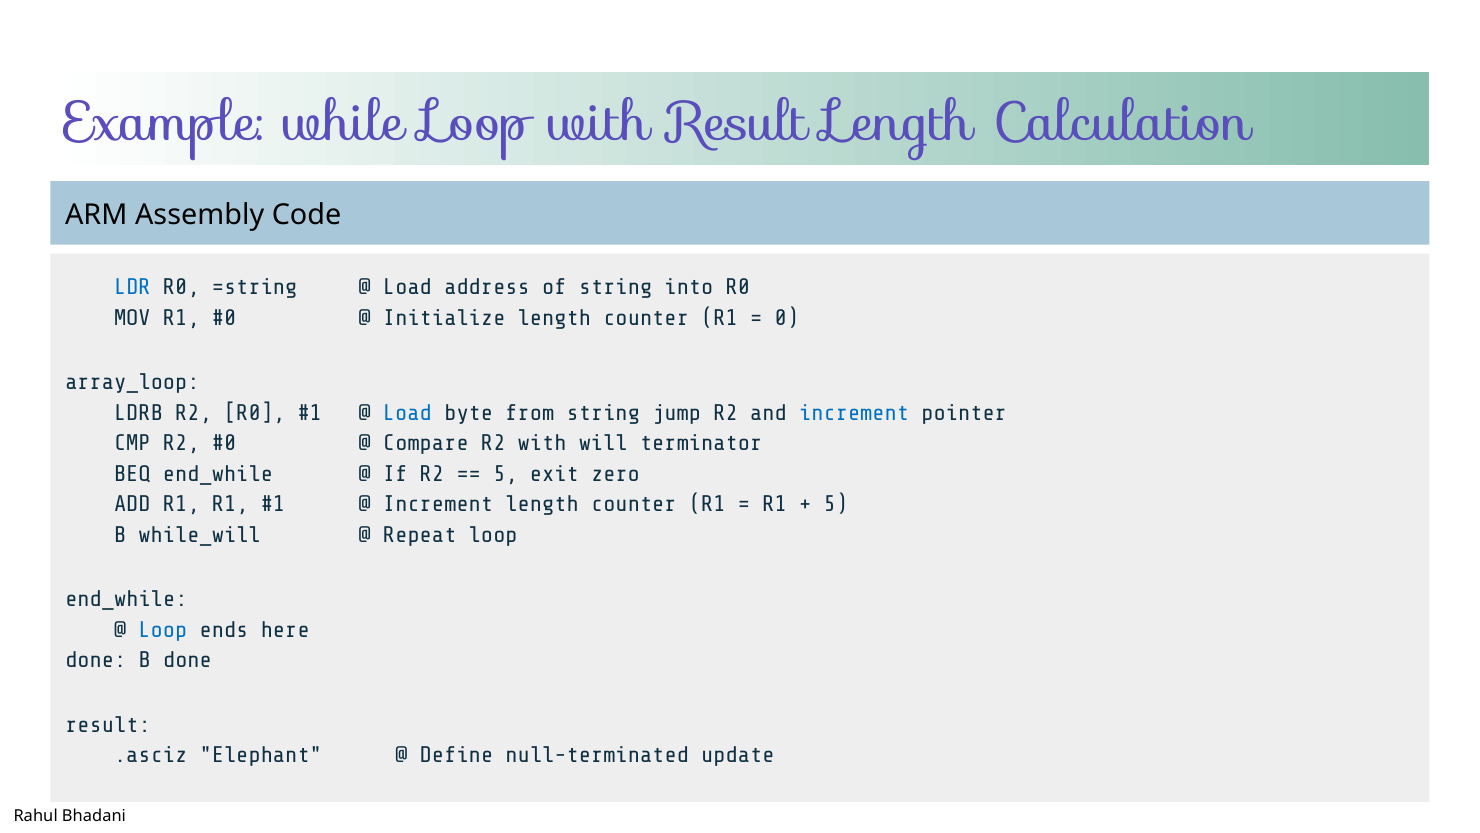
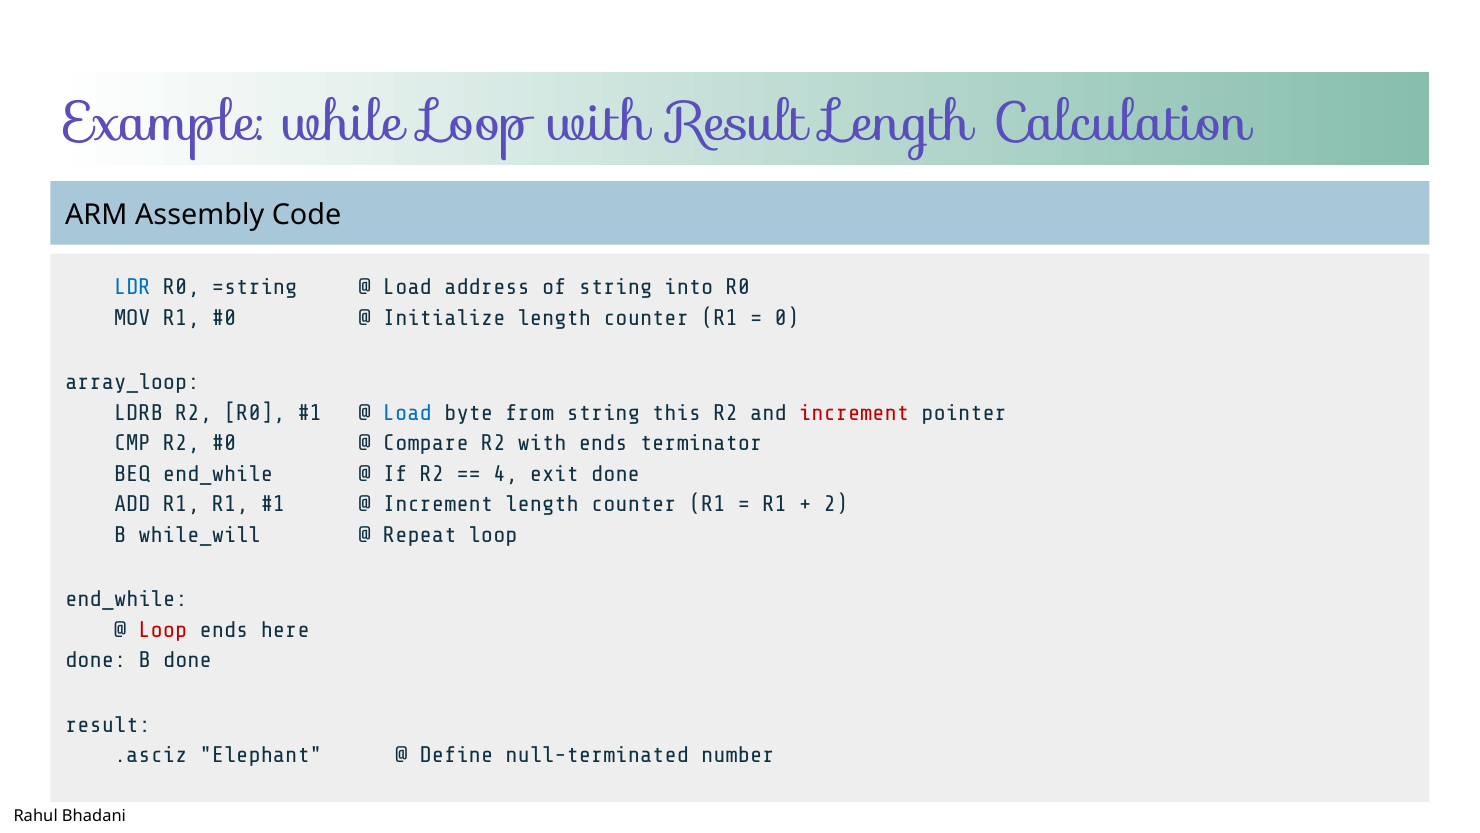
jump: jump -> this (677, 412)
increment colour: blue -> red (854, 412)
with will: will -> ends (603, 443)
5: 5 -> 4 (505, 473)
exit zero: zero -> done (616, 473)
5: 5 -> 2 (836, 504)
Loop colour: blue -> red (163, 629)
update: update -> number (738, 755)
